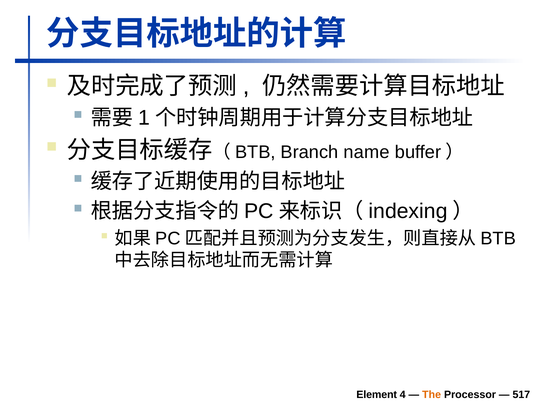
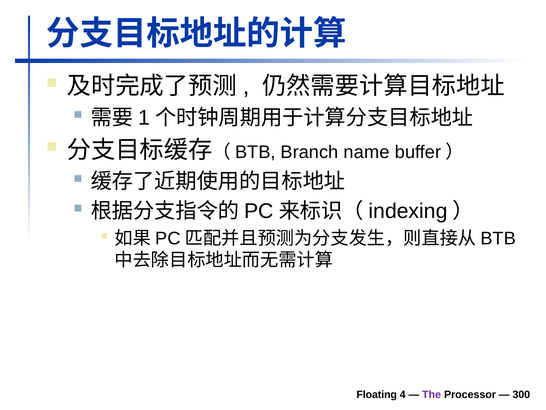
Element: Element -> Floating (377, 394)
The colour: orange -> purple (432, 394)
517: 517 -> 300 (521, 394)
